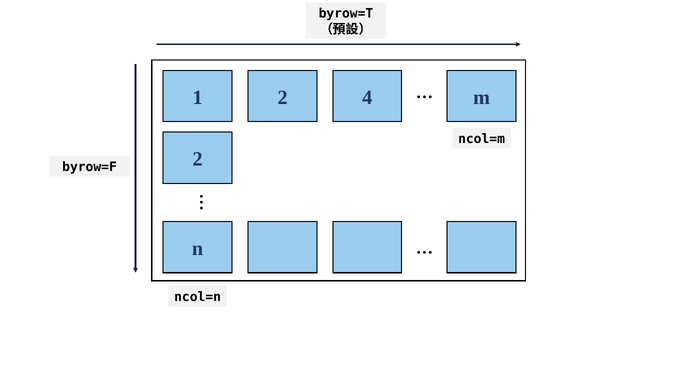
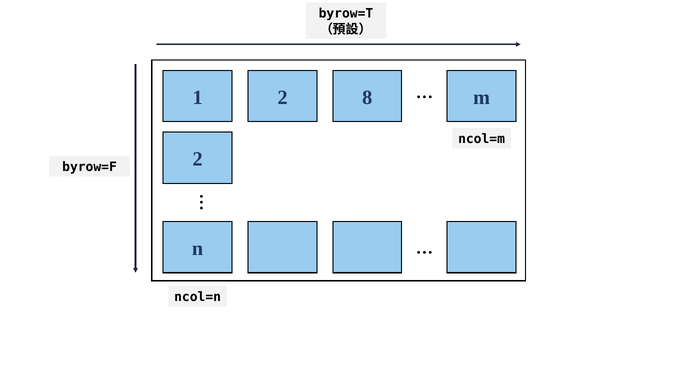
4: 4 -> 8 (367, 97)
